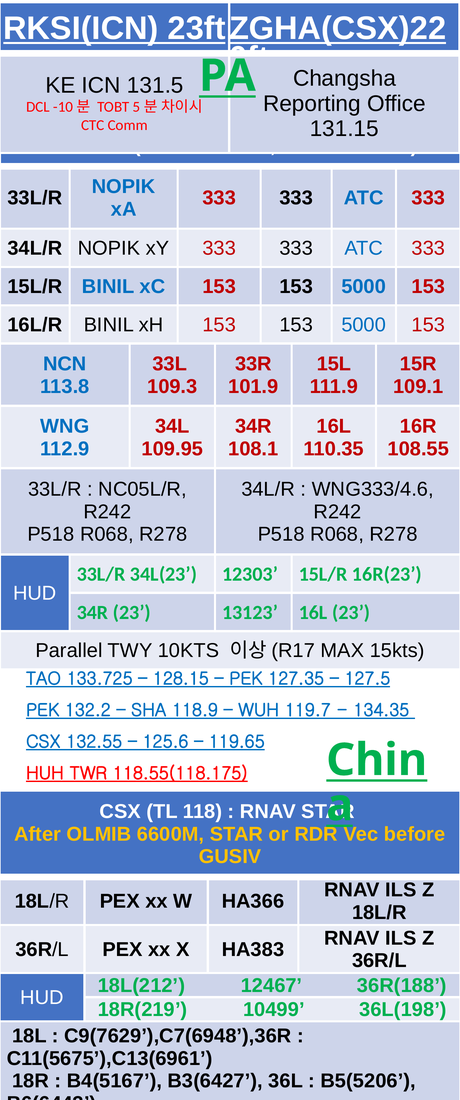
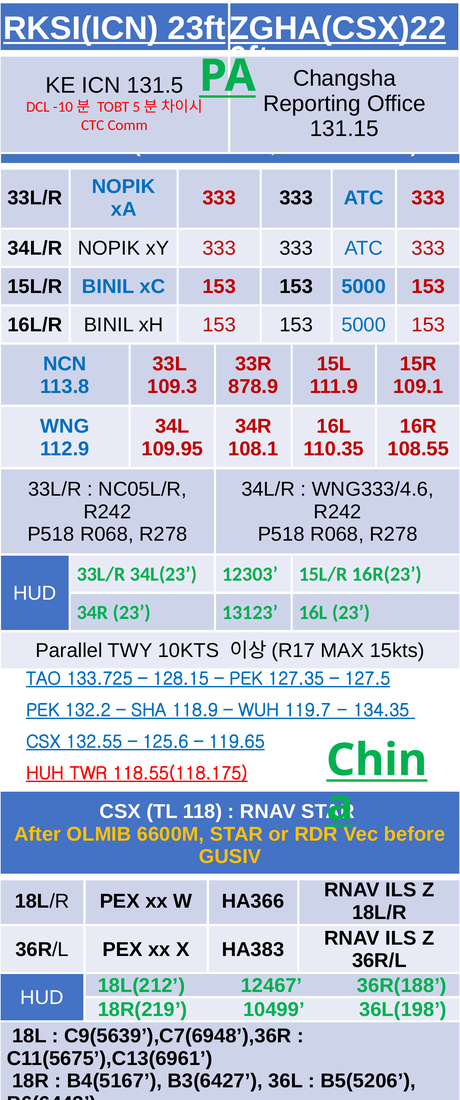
101.9: 101.9 -> 878.9 (253, 387)
C9(7629’),C7(6948’),36R: C9(7629’),C7(6948’),36R -> C9(5639’),C7(6948’),36R (178, 1036)
